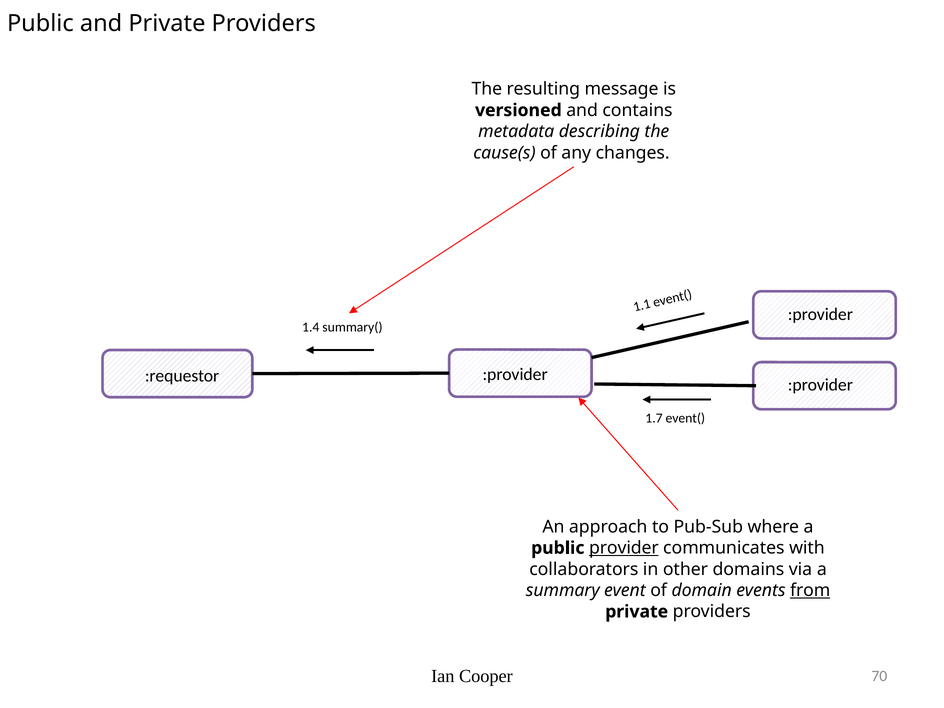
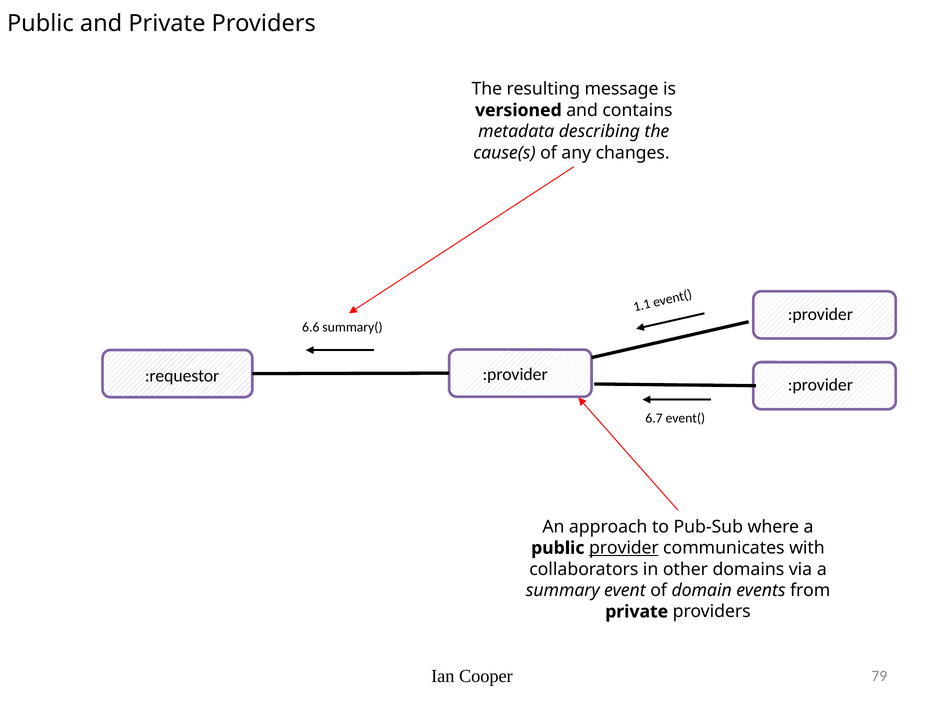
1.4: 1.4 -> 6.6 (311, 327)
1.7: 1.7 -> 6.7 (654, 418)
from underline: present -> none (810, 590)
70: 70 -> 79 (879, 676)
